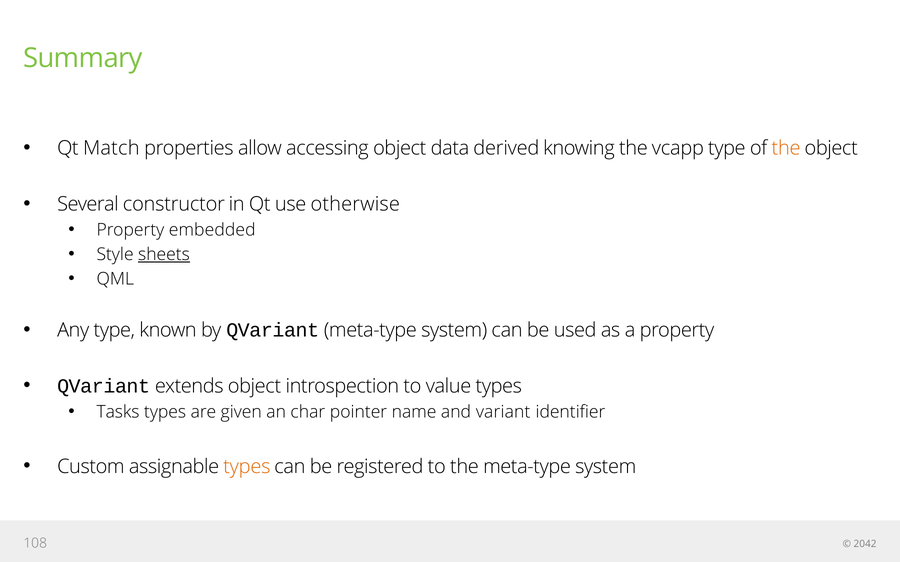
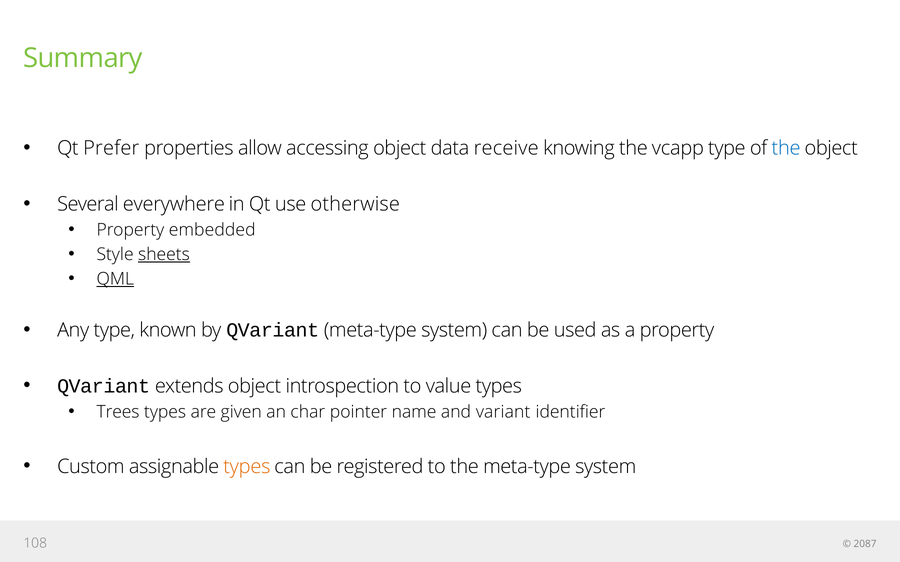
Match: Match -> Prefer (111, 148)
derived: derived -> receive (506, 148)
the colour: orange -> blue (786, 148)
constructor: constructor -> everywhere (174, 204)
QML underline: none -> present (115, 279)
Tasks: Tasks -> Trees (118, 412)
2042: 2042 -> 2087 (865, 545)
